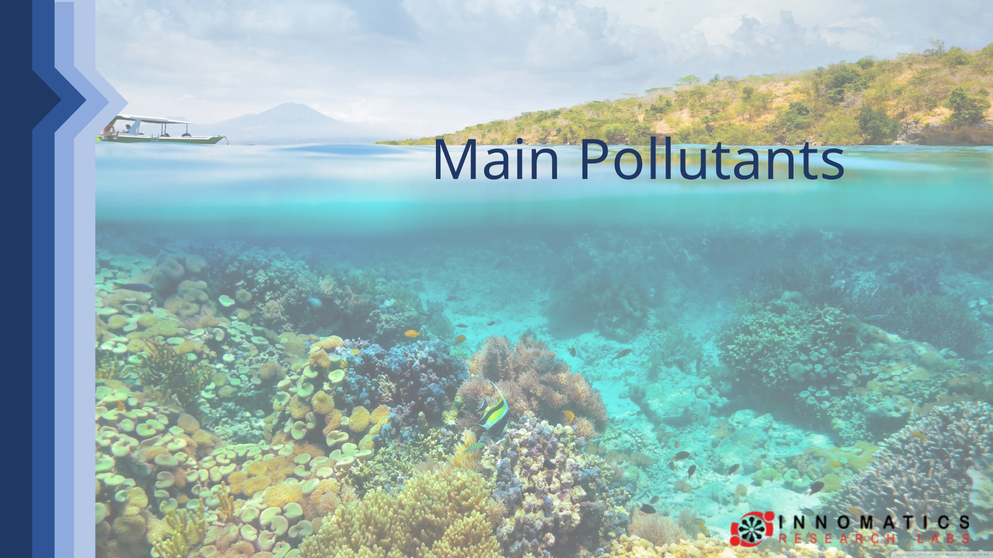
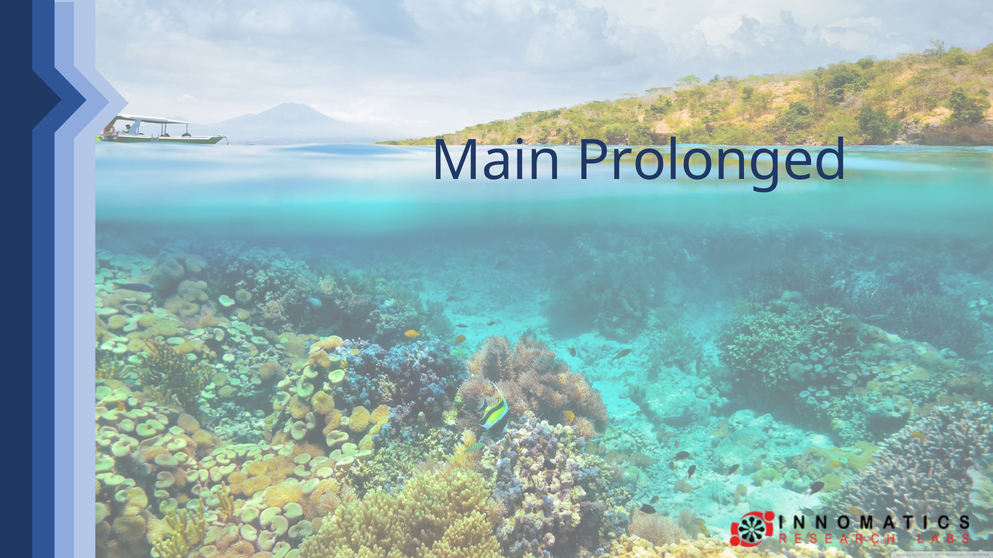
Pollutants: Pollutants -> Prolonged (712, 161)
